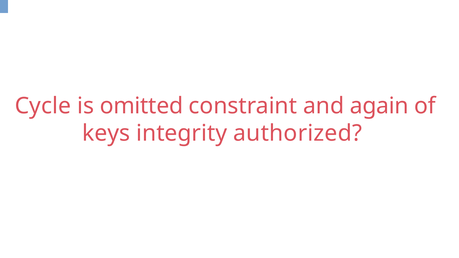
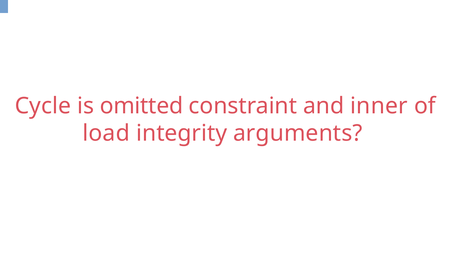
again: again -> inner (379, 106)
keys: keys -> load (106, 134)
authorized: authorized -> arguments (298, 134)
